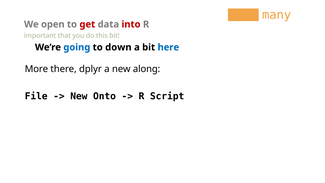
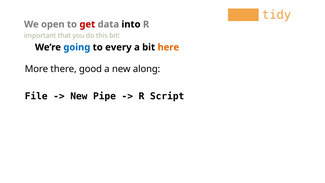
many: many -> tidy (277, 15)
into colour: red -> black (131, 24)
down: down -> every (118, 47)
here colour: blue -> orange (168, 47)
dplyr: dplyr -> good (90, 69)
Onto: Onto -> Pipe (104, 96)
